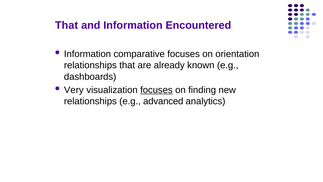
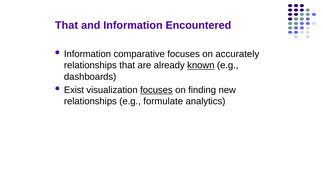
orientation: orientation -> accurately (237, 54)
known underline: none -> present (201, 65)
Very: Very -> Exist (74, 90)
advanced: advanced -> formulate (163, 101)
